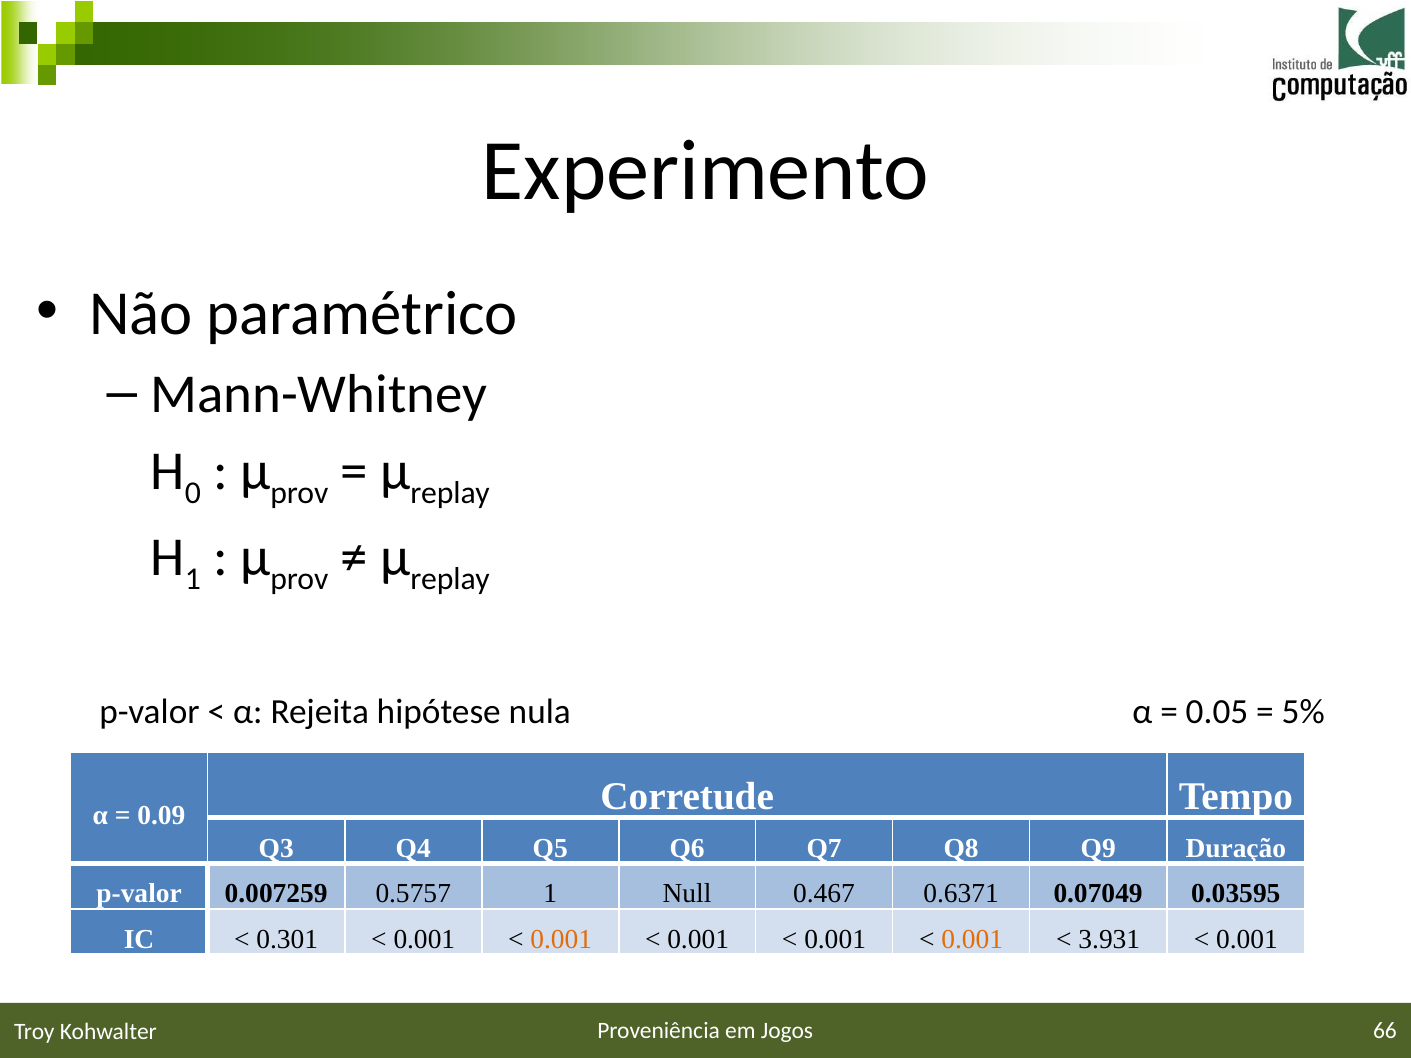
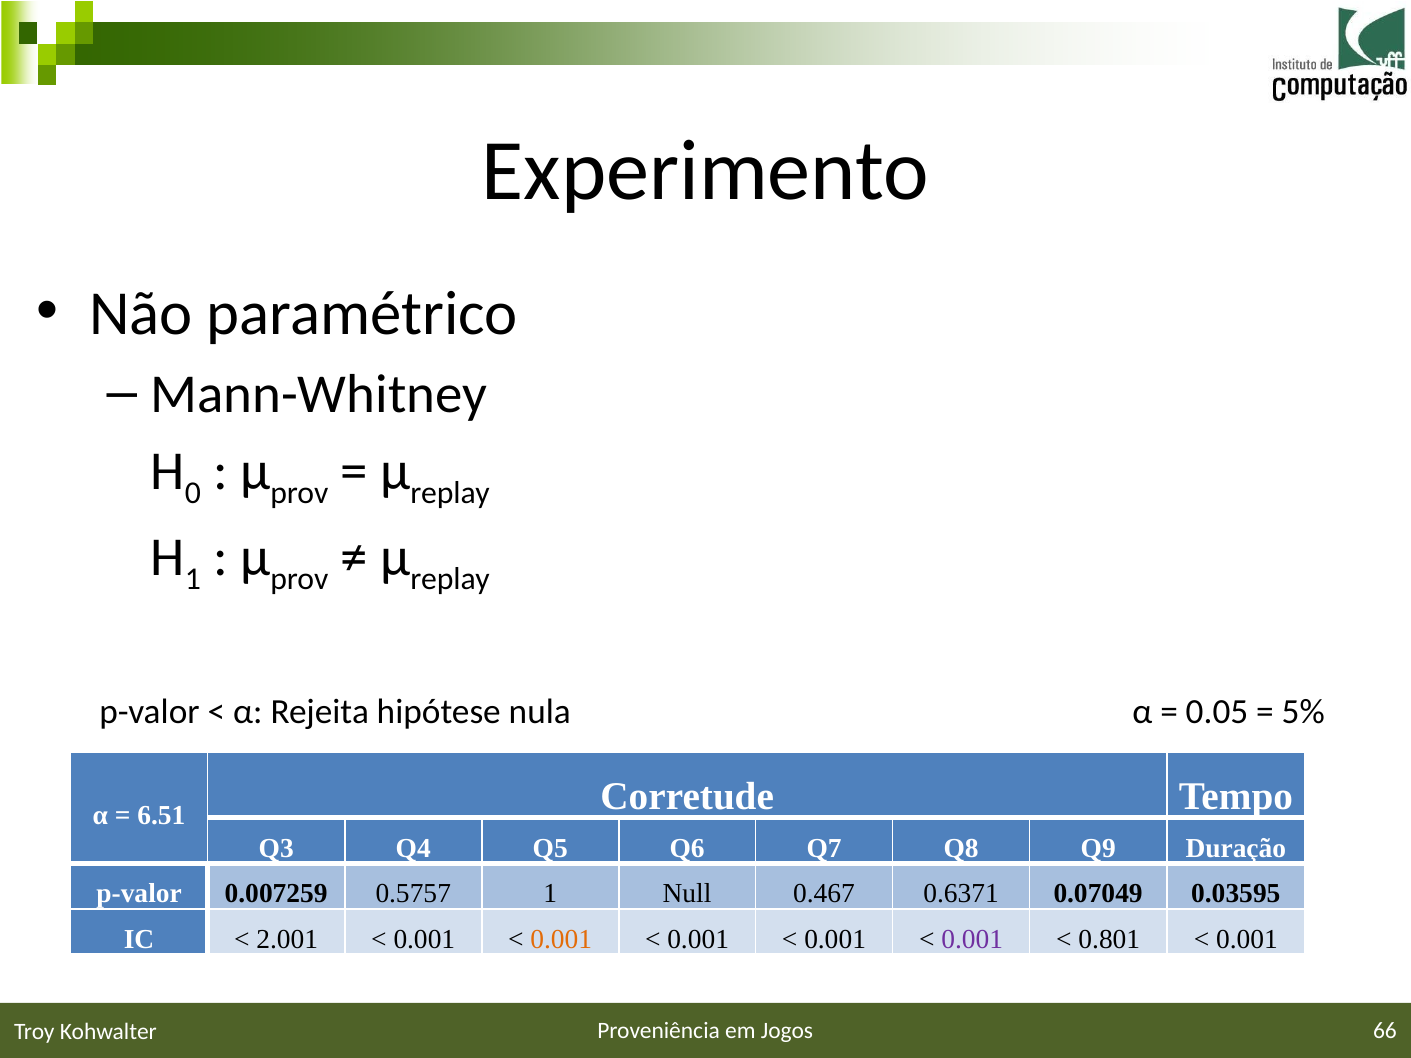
0.09: 0.09 -> 6.51 (161, 816)
0.301: 0.301 -> 2.001 (287, 939)
0.001 colour: orange -> purple (972, 939)
3.931: 3.931 -> 0.801 (1109, 939)
